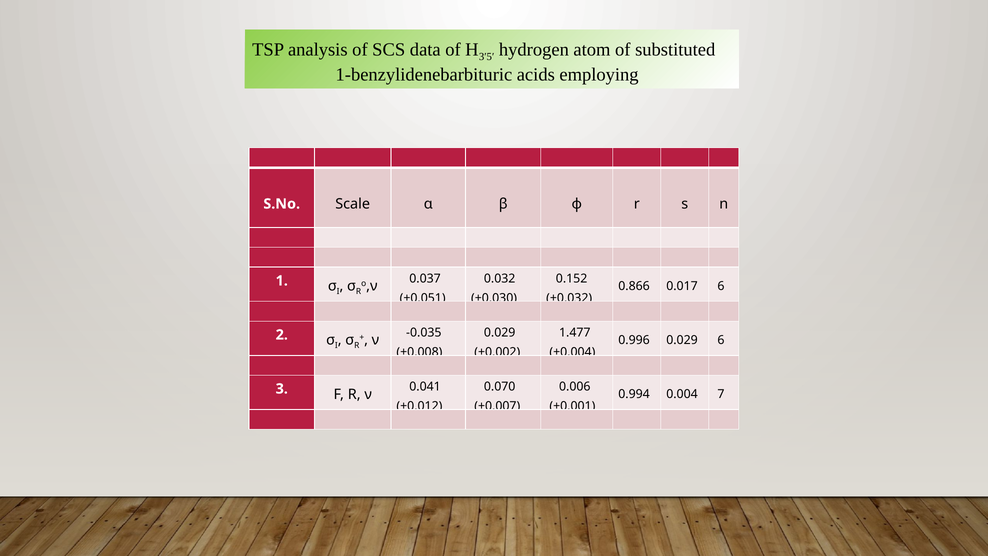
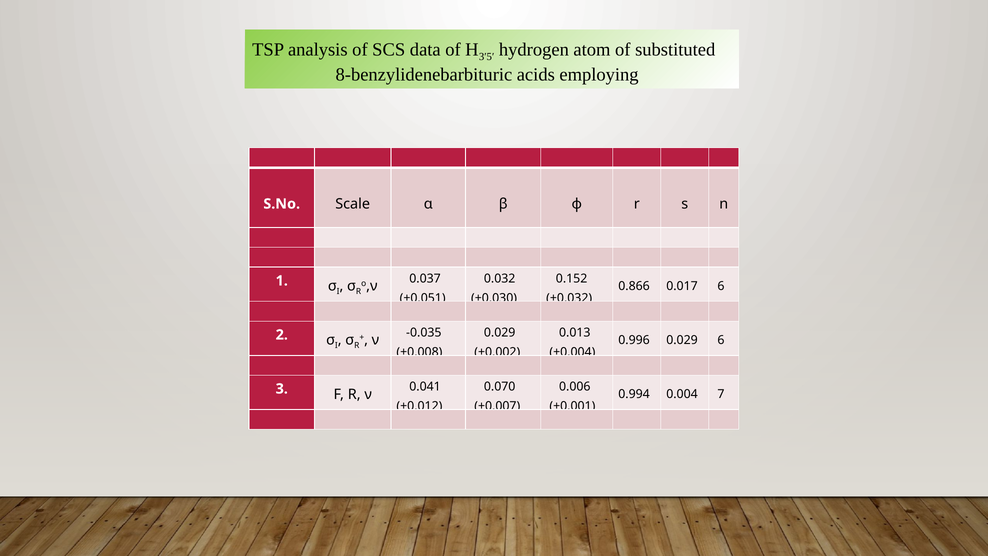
1-benzylidenebarbituric: 1-benzylidenebarbituric -> 8-benzylidenebarbituric (424, 75)
1.477: 1.477 -> 0.013 (575, 333)
